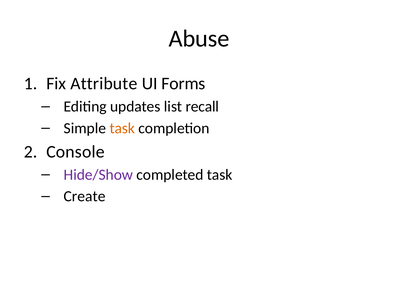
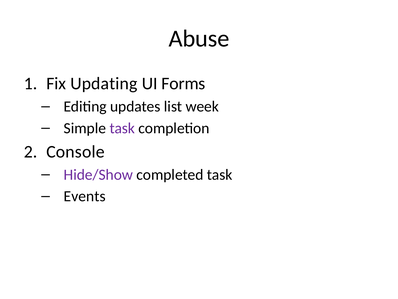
Attribute: Attribute -> Updating (104, 84)
recall: recall -> week (202, 106)
task colour: orange -> purple (122, 128)
Create: Create -> Events (85, 196)
